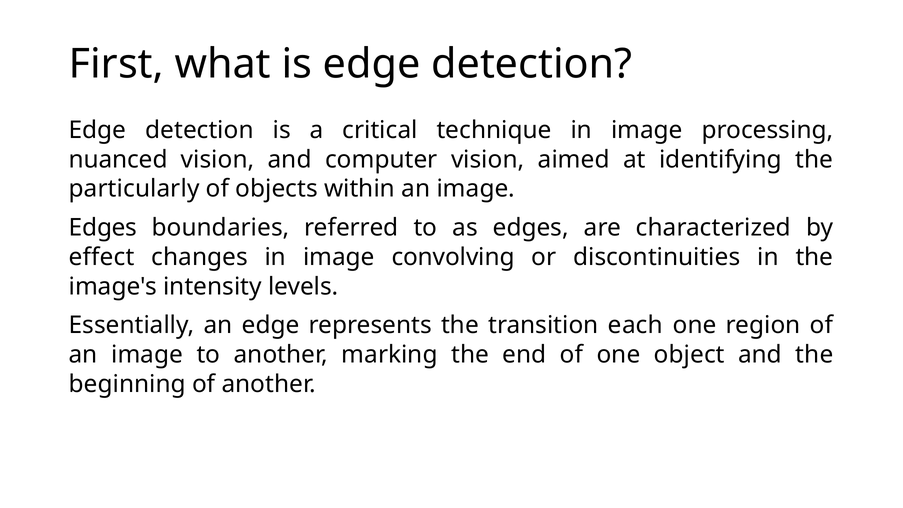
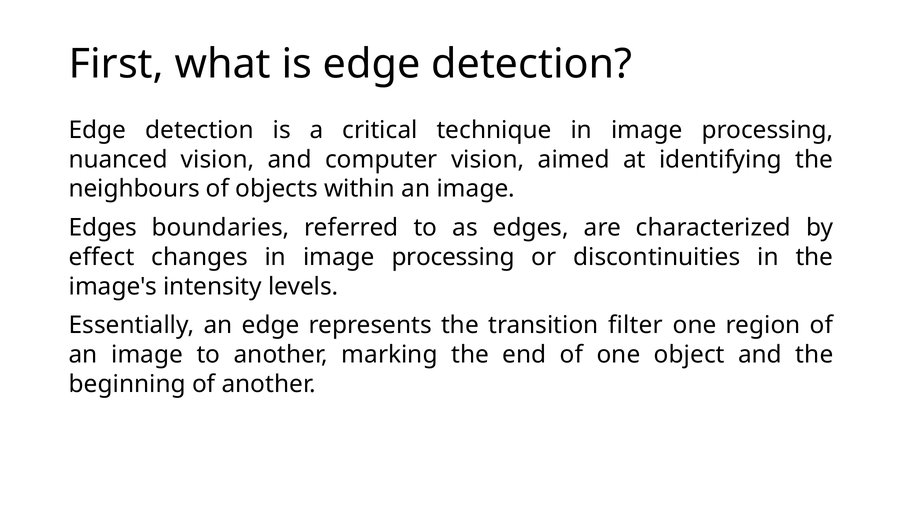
particularly: particularly -> neighbours (134, 189)
changes in image convolving: convolving -> processing (453, 257)
each: each -> filter (636, 325)
